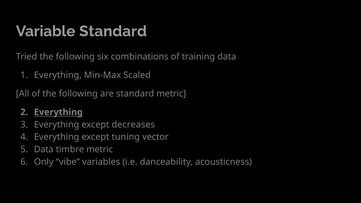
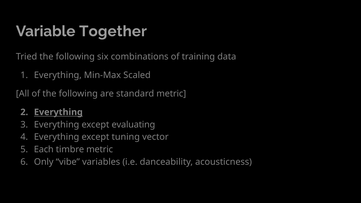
Variable Standard: Standard -> Together (113, 31)
decreases: decreases -> evaluating (133, 125)
Data: Data -> Each (44, 150)
